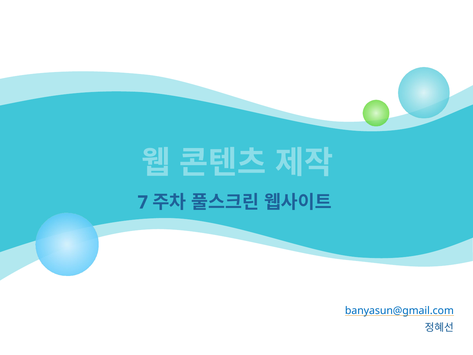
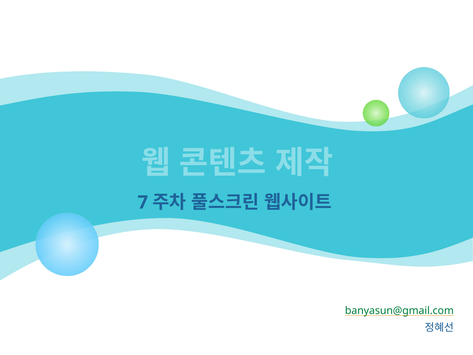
banyasun@gmail.com colour: blue -> green (399, 310)
